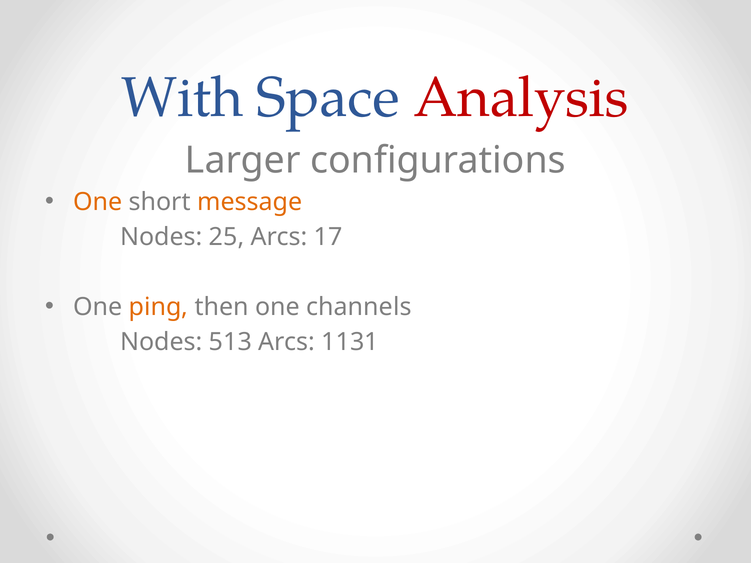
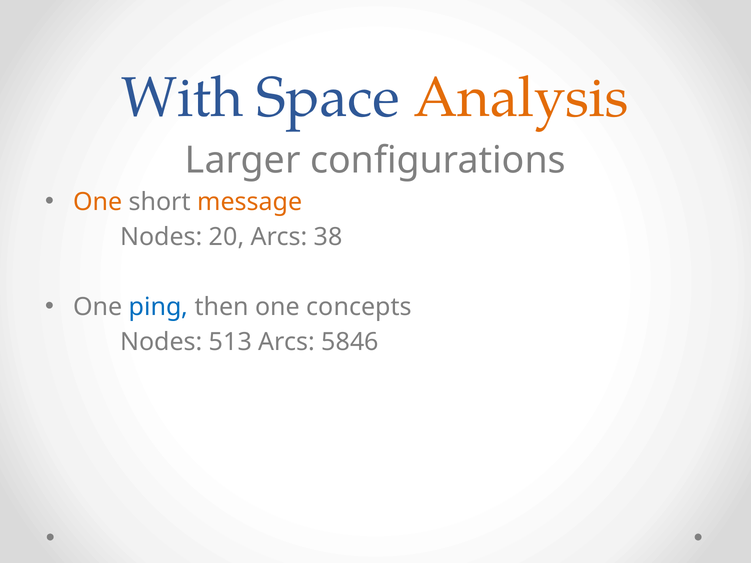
Analysis colour: red -> orange (521, 98)
25: 25 -> 20 (227, 237)
17: 17 -> 38 (328, 237)
ping colour: orange -> blue (159, 307)
channels: channels -> concepts (359, 307)
1131: 1131 -> 5846 (350, 342)
